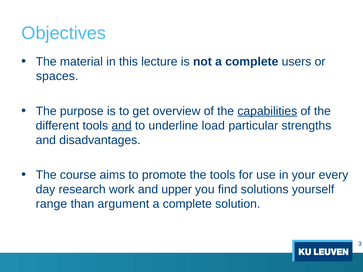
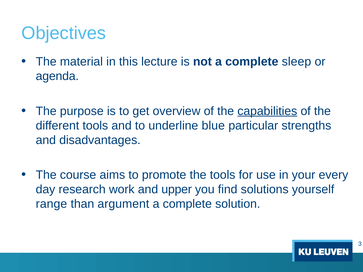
users: users -> sleep (296, 62)
spaces: spaces -> agenda (57, 76)
and underline: present -> none (122, 126)
load: load -> blue (213, 126)
